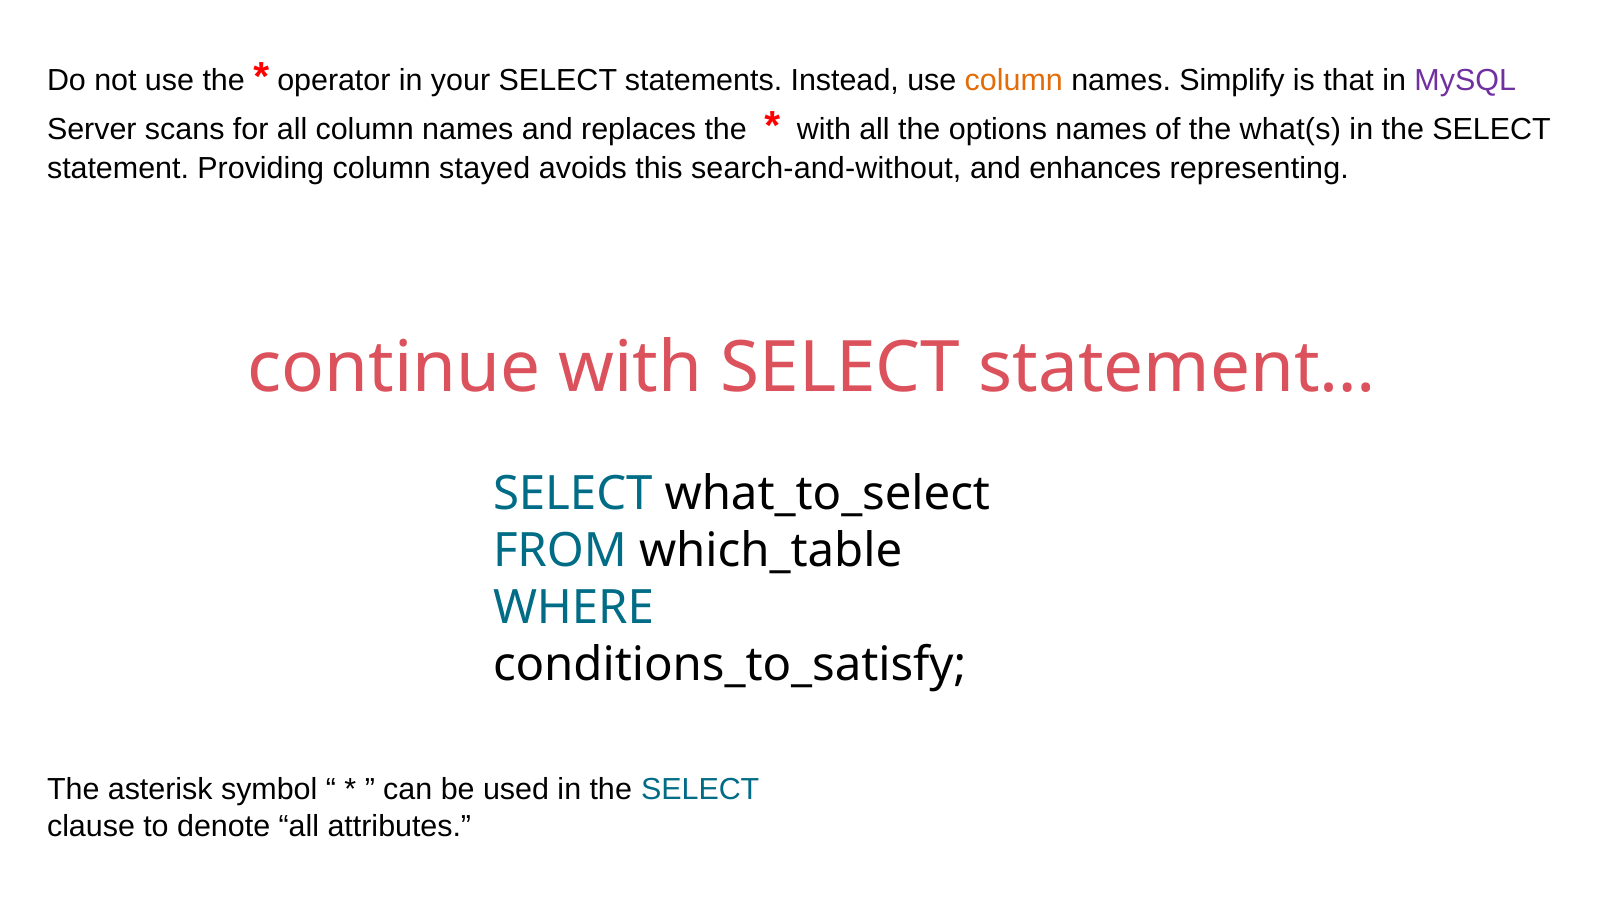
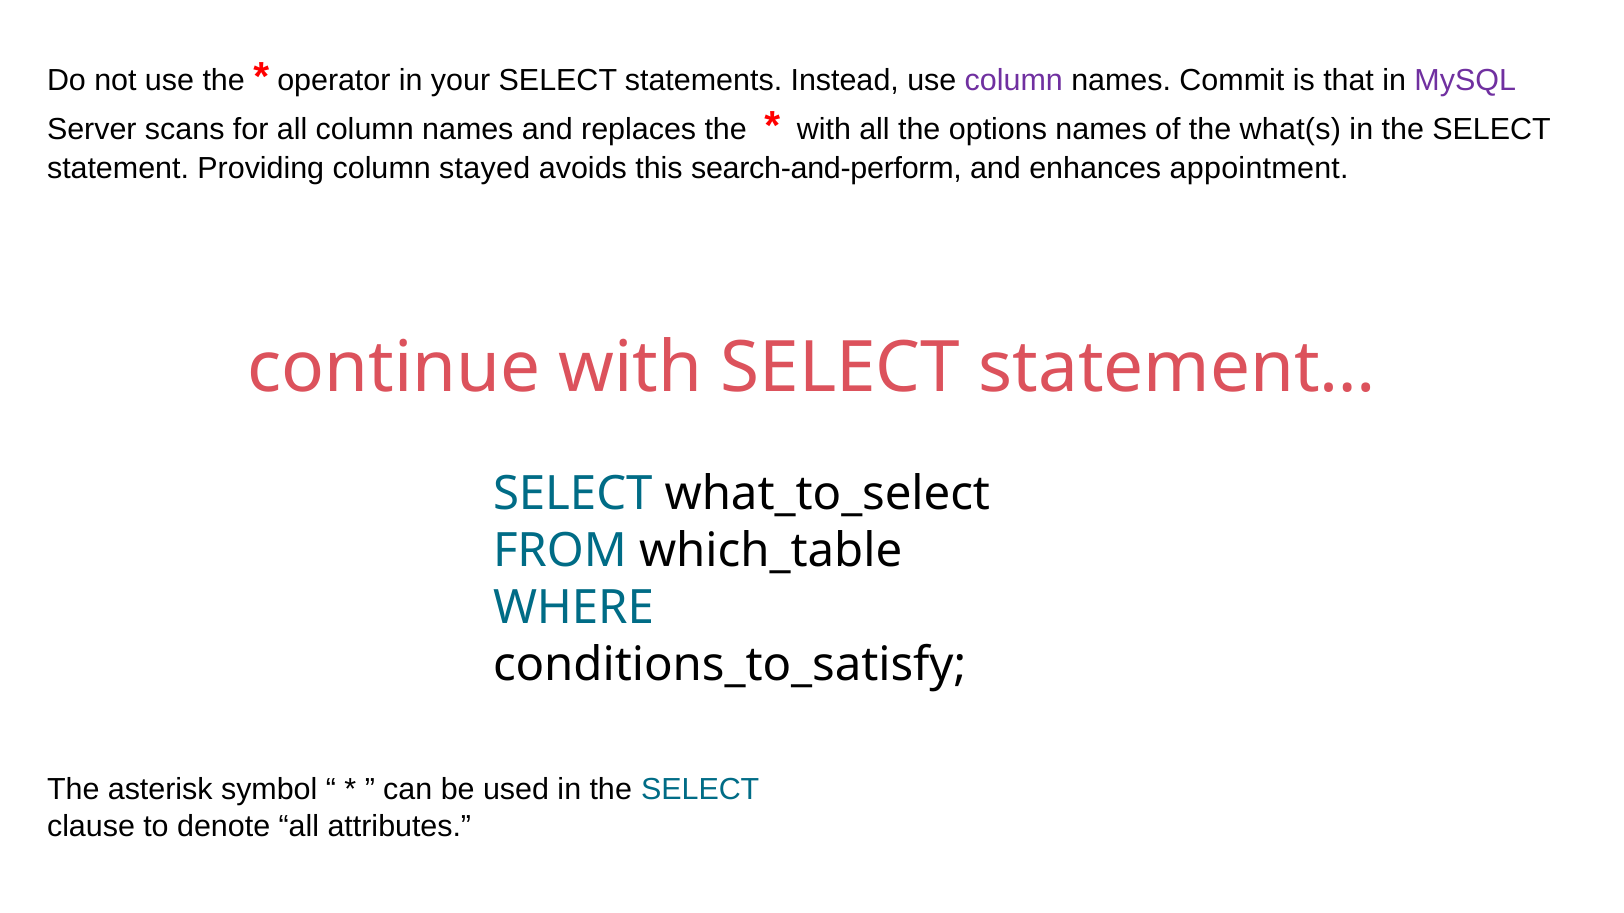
column colour: orange -> purple (1014, 81)
Simplify: Simplify -> Commit (1232, 81)
search-and-without: search-and-without -> search-and-perform (826, 168)
representing: representing -> appointment (1259, 168)
